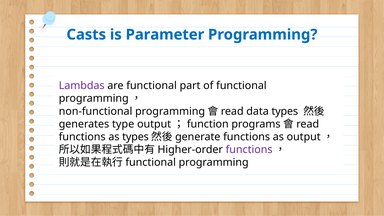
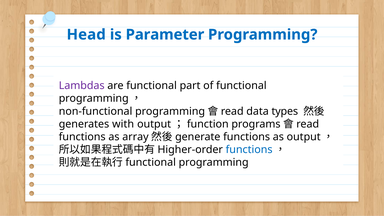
Casts: Casts -> Head (86, 35)
type: type -> with (123, 124)
as types: types -> array (135, 137)
functions colour: purple -> blue (249, 150)
